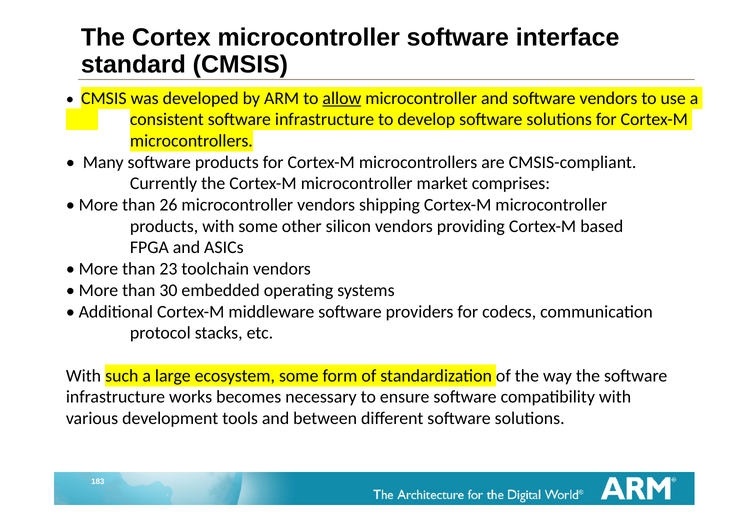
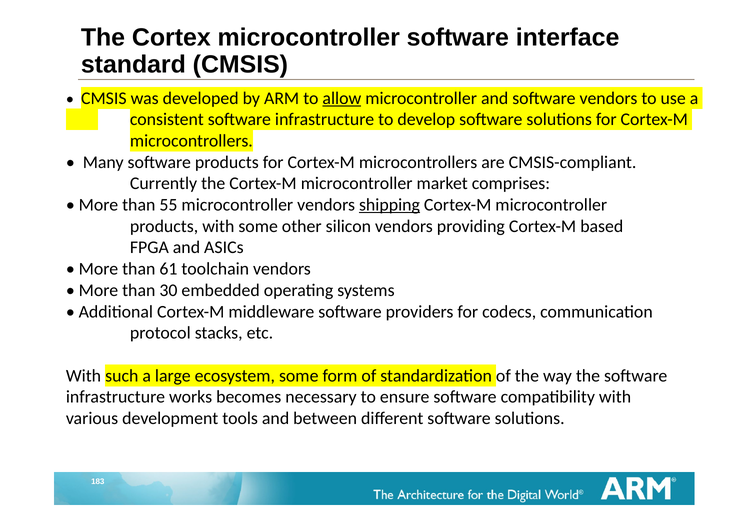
26: 26 -> 55 (168, 205)
shipping underline: none -> present (389, 205)
23: 23 -> 61 (168, 269)
